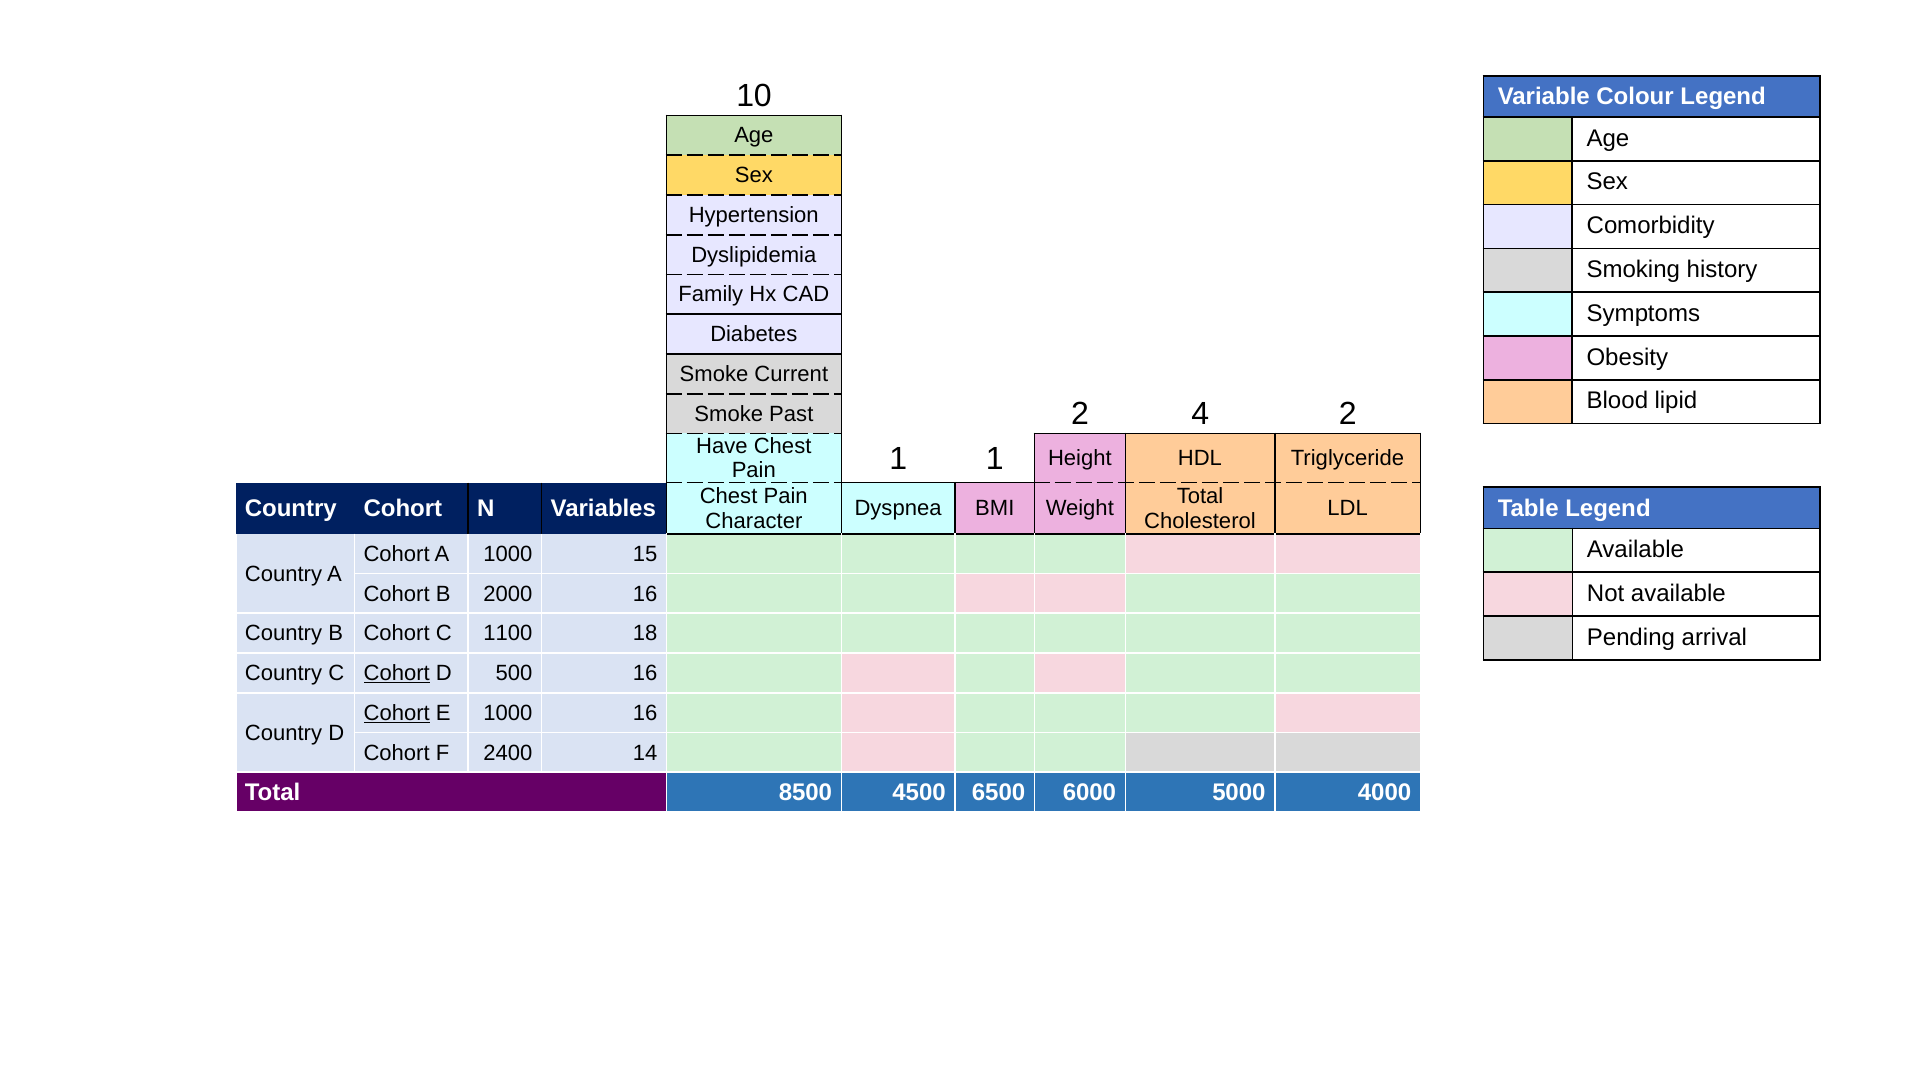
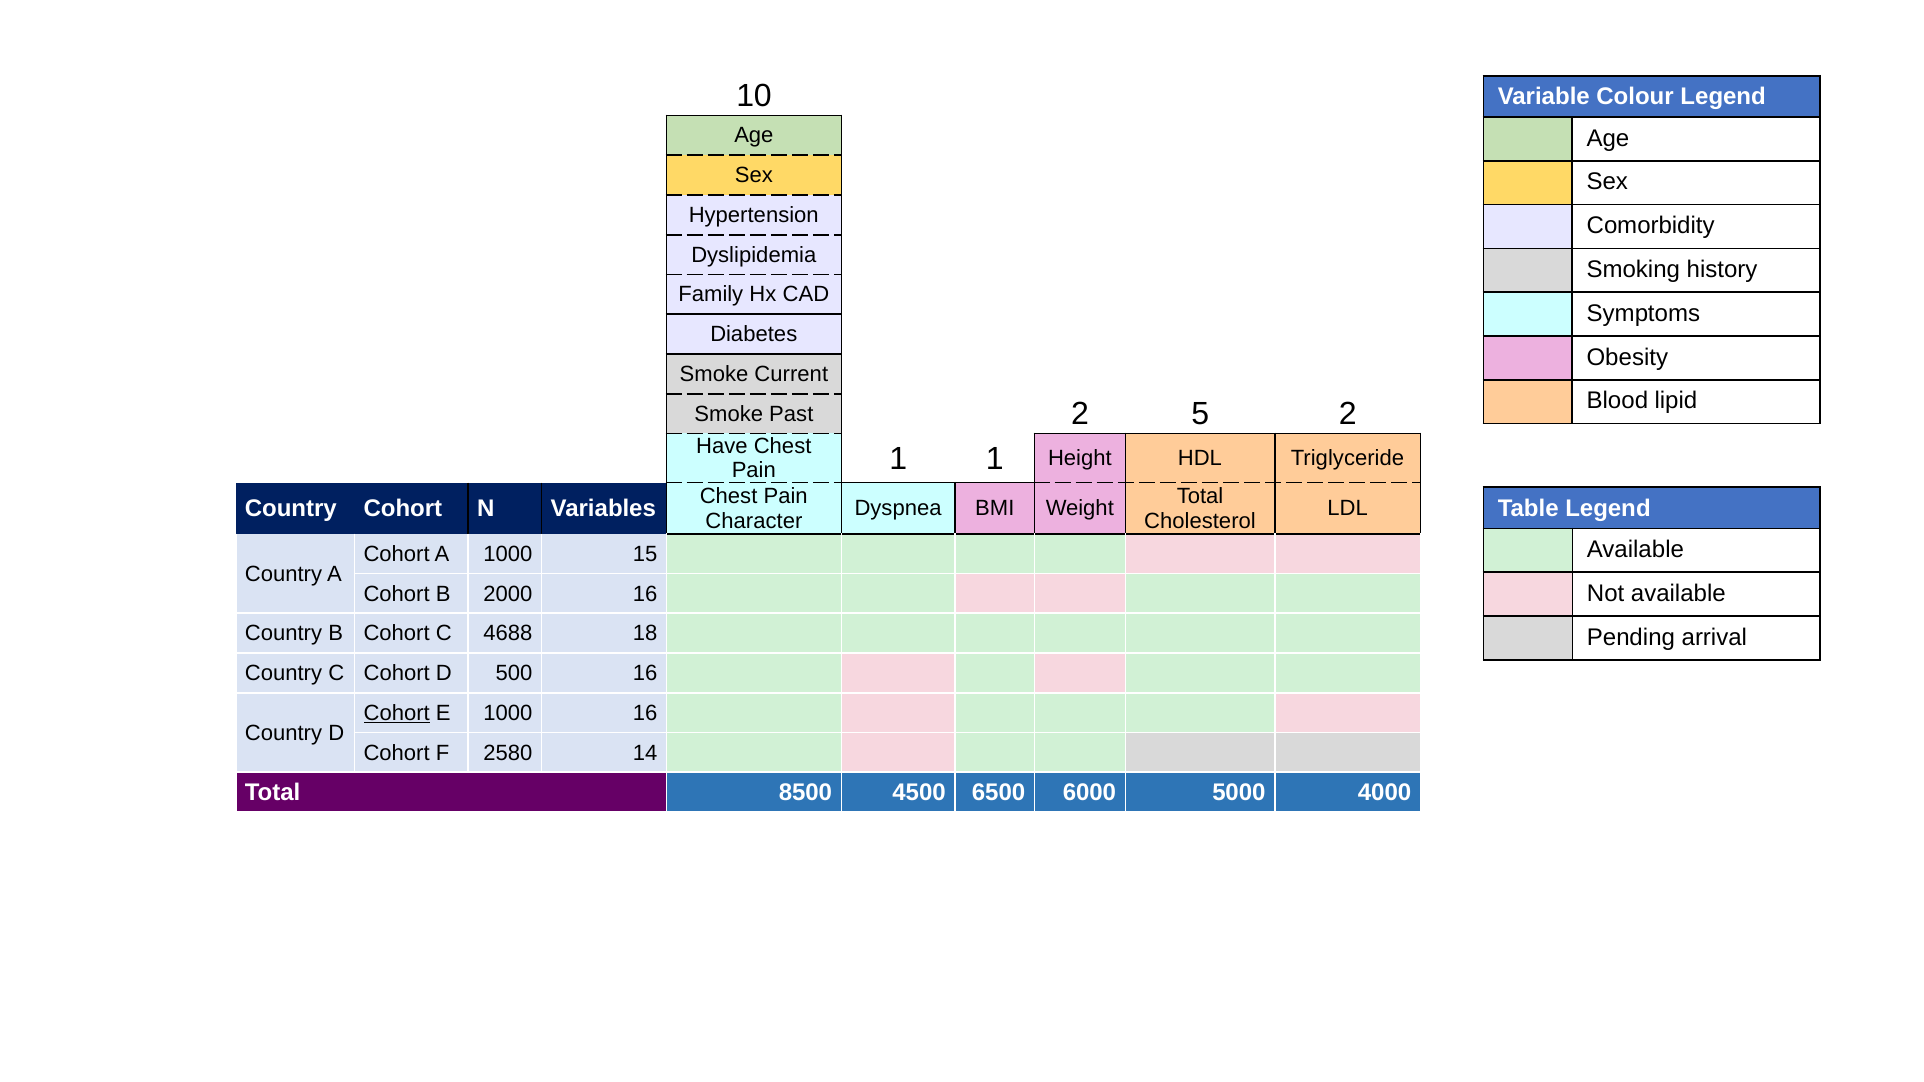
4: 4 -> 5 (1200, 414)
1100: 1100 -> 4688 (508, 634)
Cohort underline: present -> none (397, 673)
2400: 2400 -> 2580 (508, 753)
